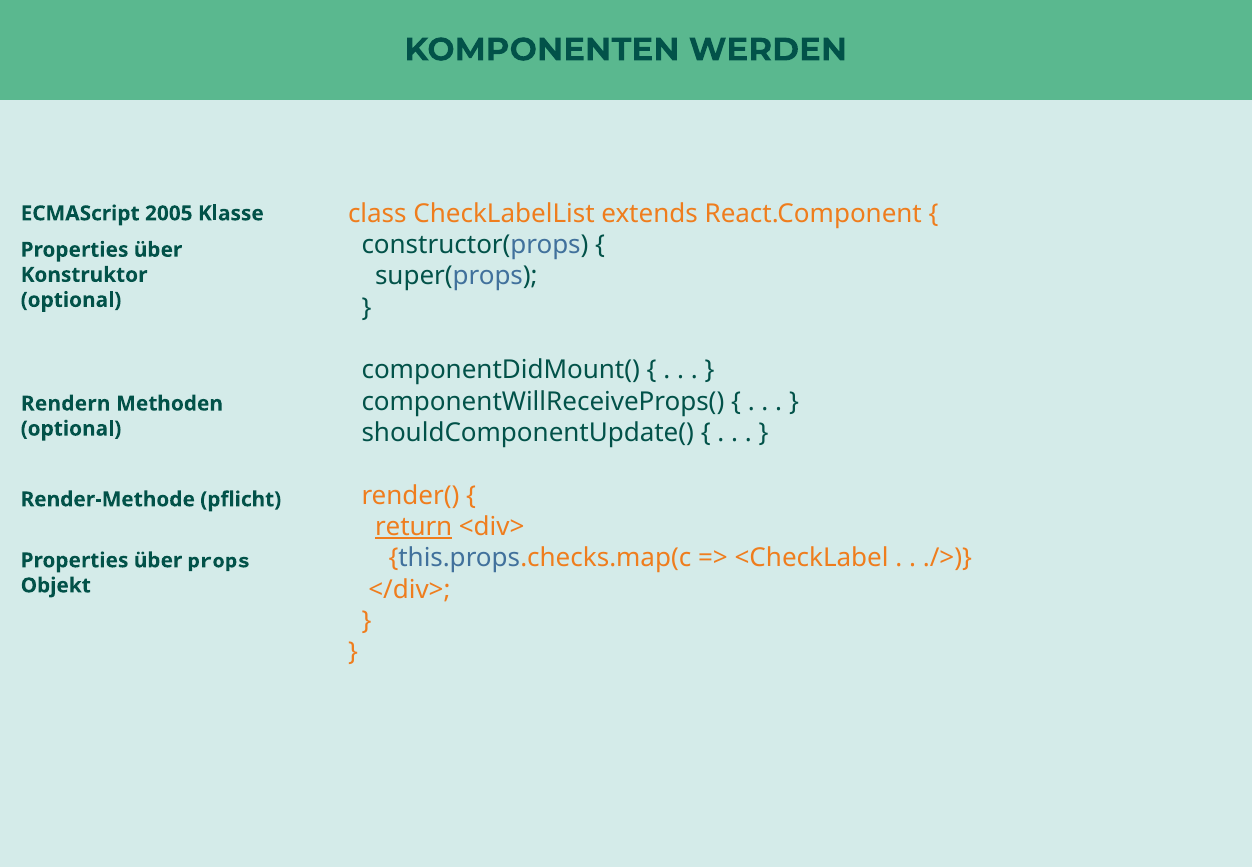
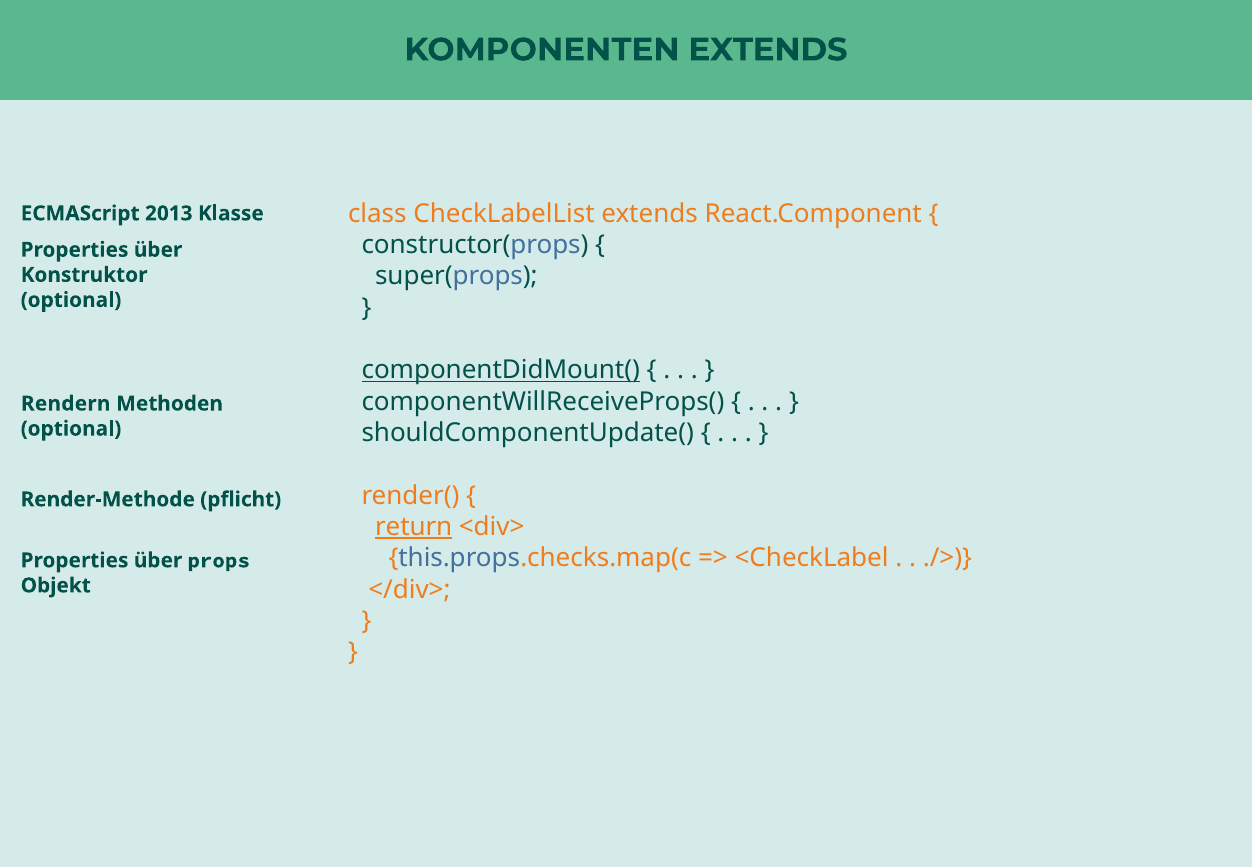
KOMPONENTEN WERDEN: WERDEN -> EXTENDS (768, 50)
2005: 2005 -> 2013 (169, 213)
componentDidMount( underline: none -> present (501, 370)
